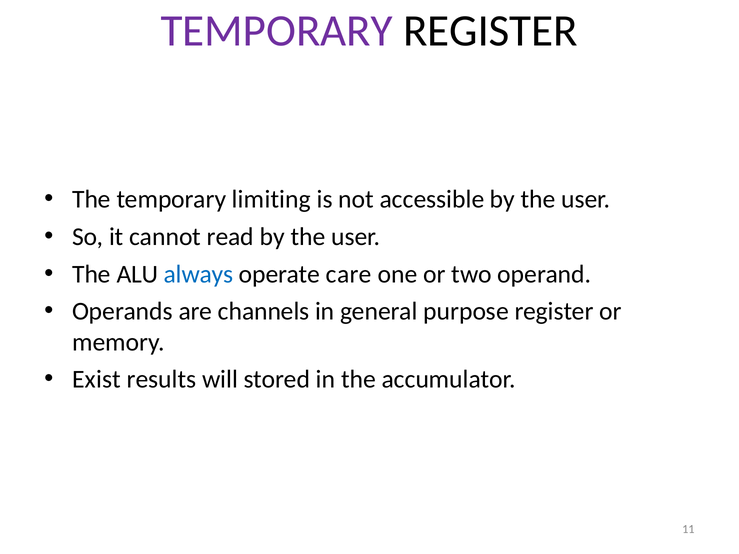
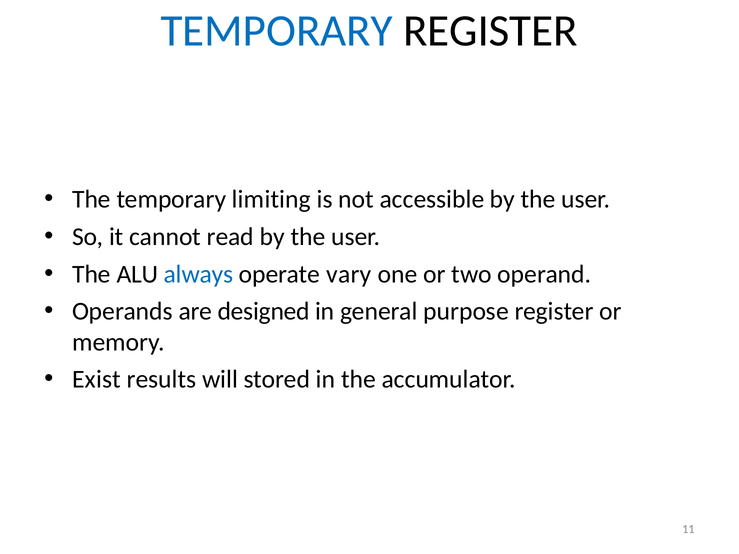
TEMPORARY colour: purple -> blue (277, 31)
care: care -> vary (349, 274)
channels: channels -> designed (264, 312)
